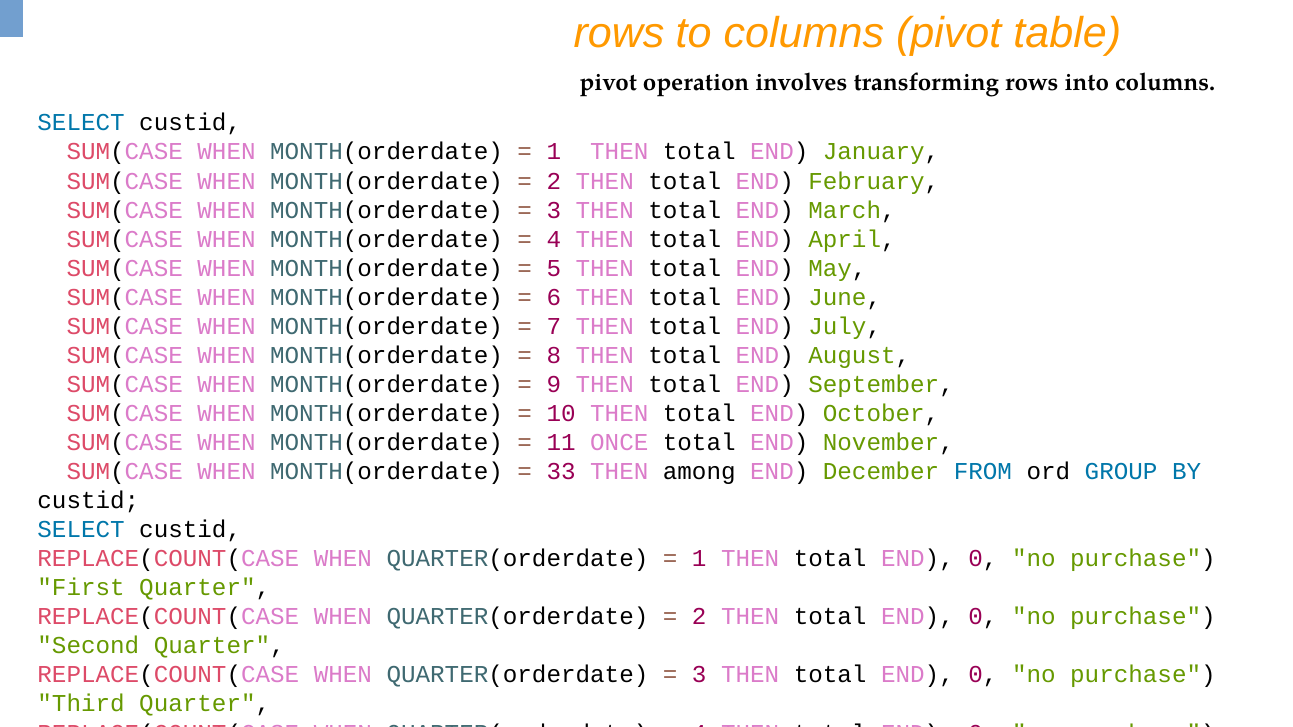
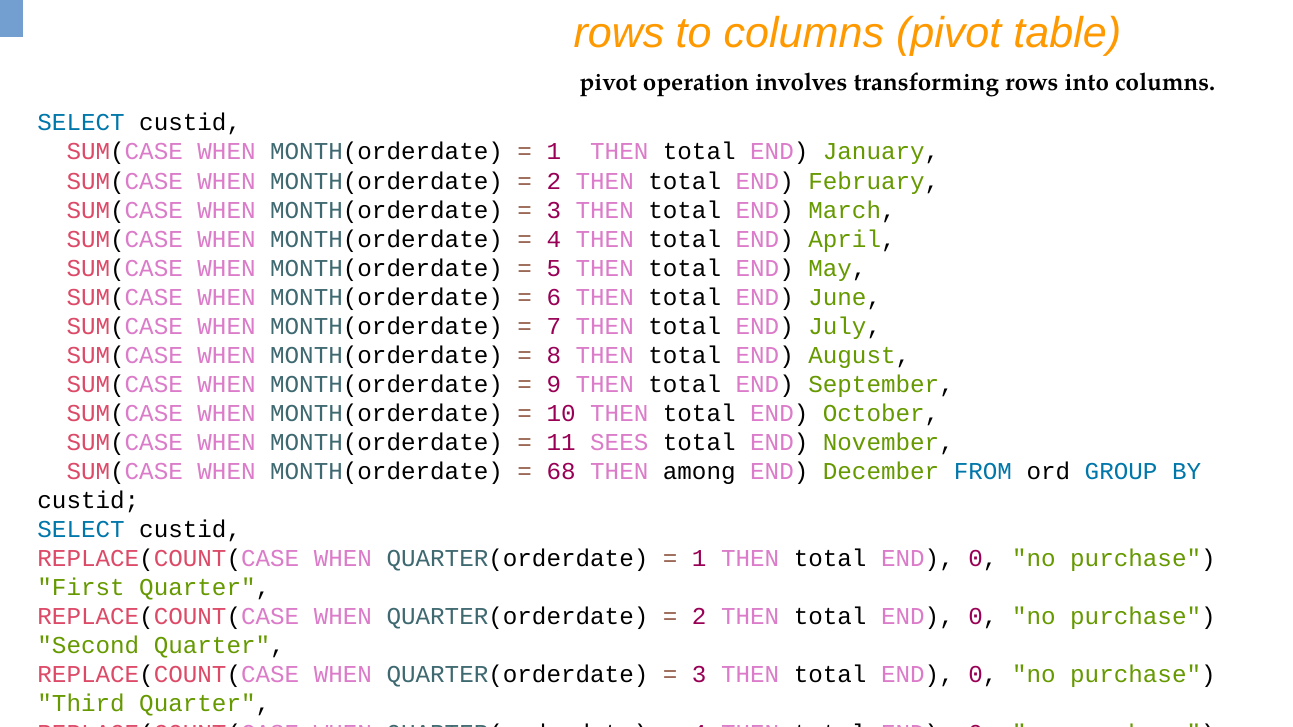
ONCE: ONCE -> SEES (619, 443)
33: 33 -> 68 (561, 472)
